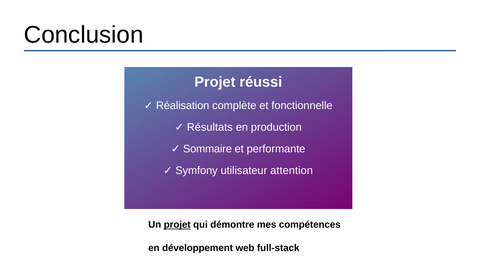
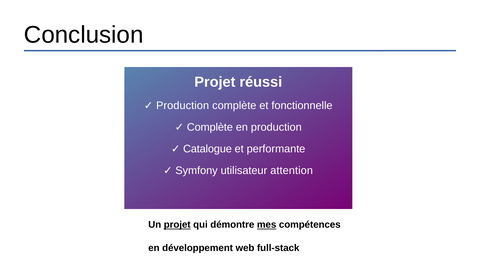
Réalisation: Réalisation -> Production (183, 106)
Résultats: Résultats -> Complète (210, 127)
Sommaire: Sommaire -> Catalogue (207, 149)
mes underline: none -> present (267, 225)
